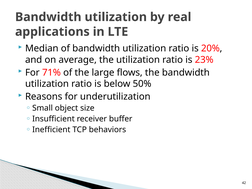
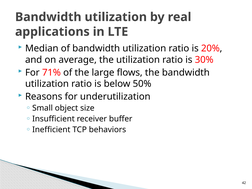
23%: 23% -> 30% (204, 60)
